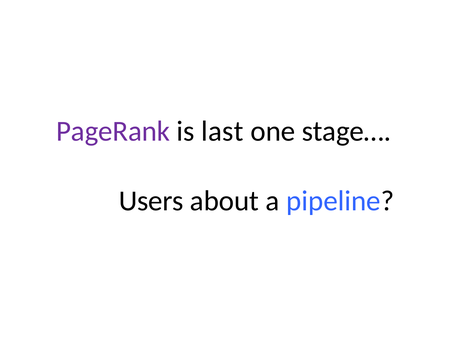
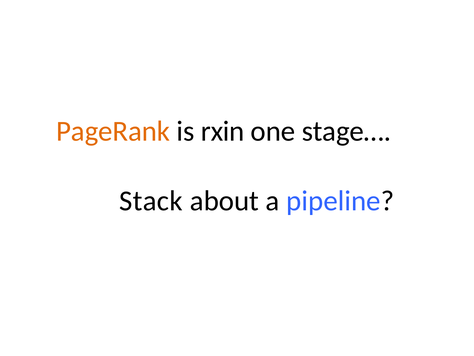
PageRank colour: purple -> orange (113, 131)
last: last -> rxin (223, 131)
Users: Users -> Stack (151, 201)
